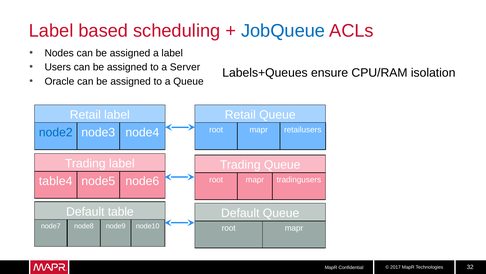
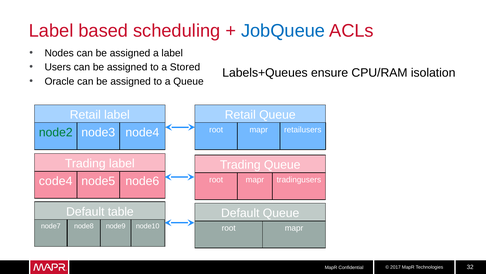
Server: Server -> Stored (185, 67)
node2 colour: blue -> green (56, 132)
table4: table4 -> code4 (56, 181)
